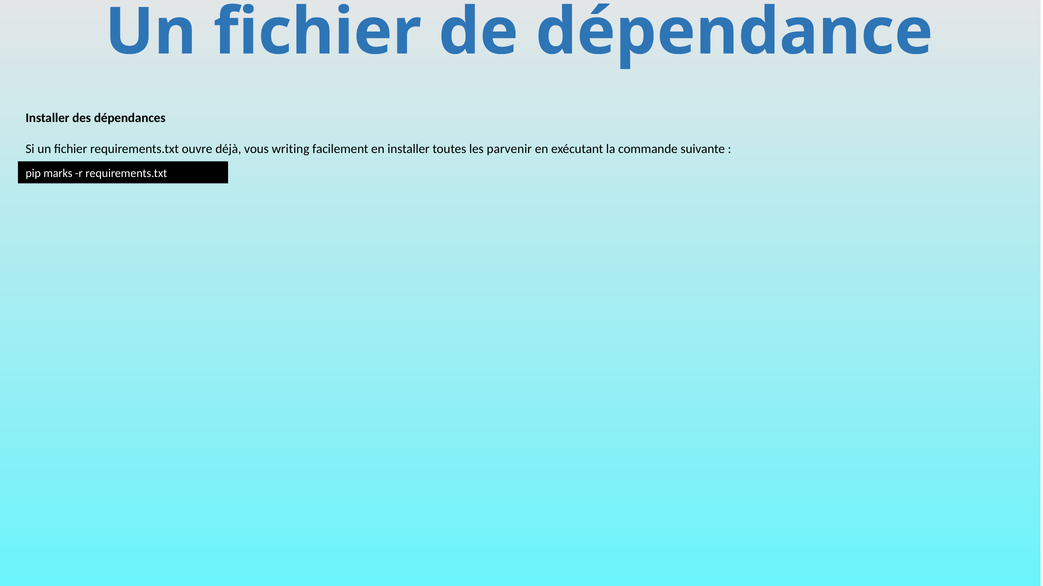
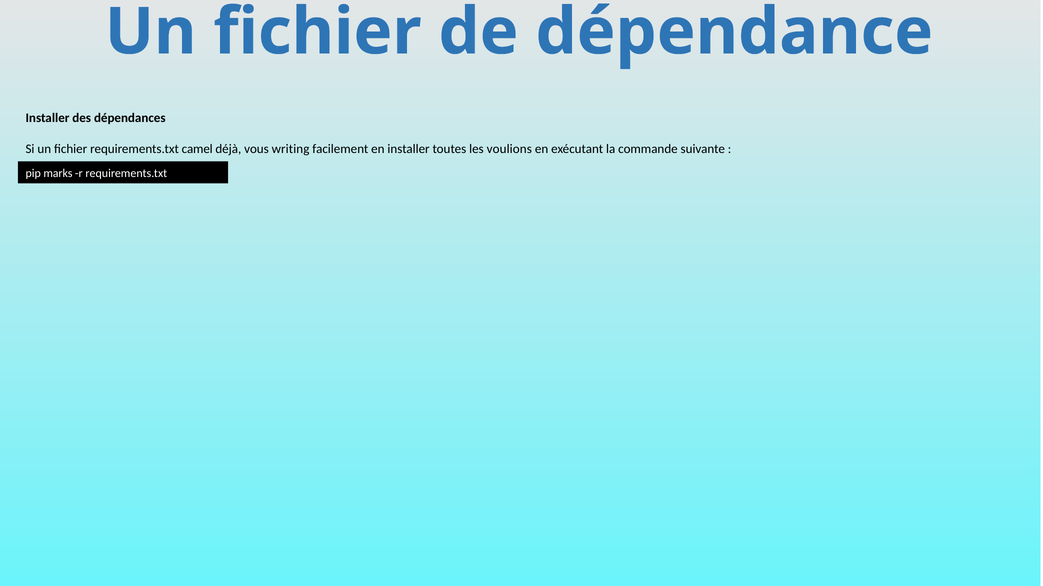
ouvre: ouvre -> camel (197, 149)
parvenir: parvenir -> voulions (509, 149)
